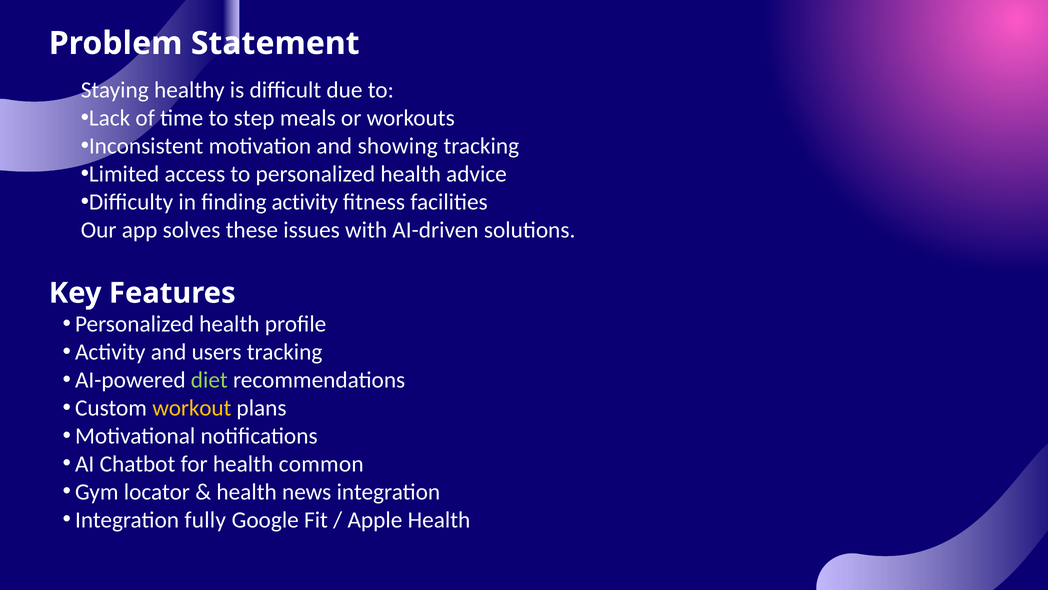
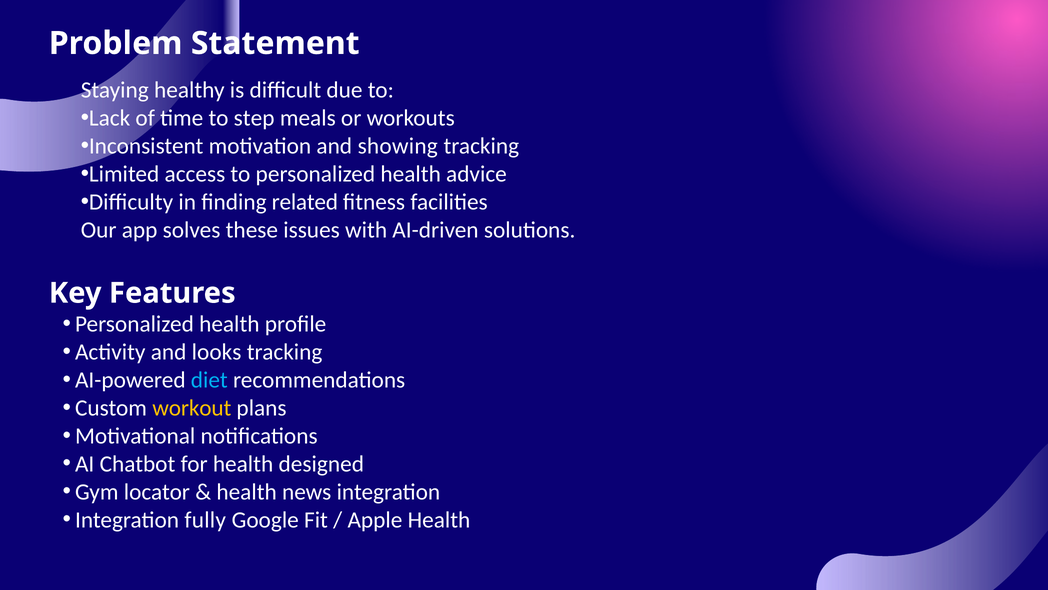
finding activity: activity -> related (305, 202)
users: users -> looks (217, 352)
diet colour: light green -> light blue (209, 380)
common: common -> designed (321, 464)
